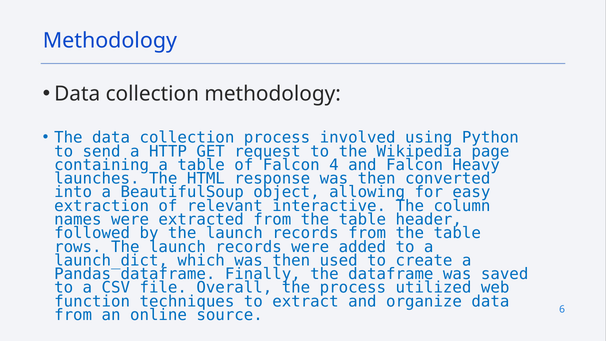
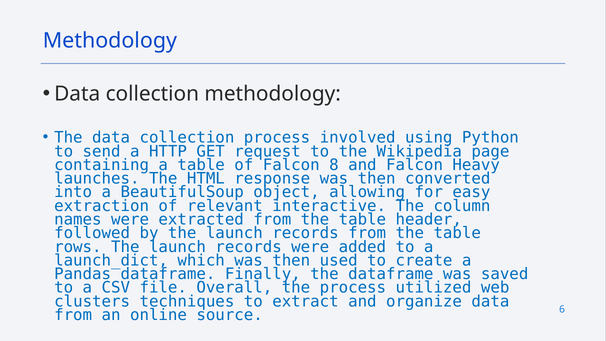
4: 4 -> 8 (334, 165)
function: function -> clusters (92, 301)
